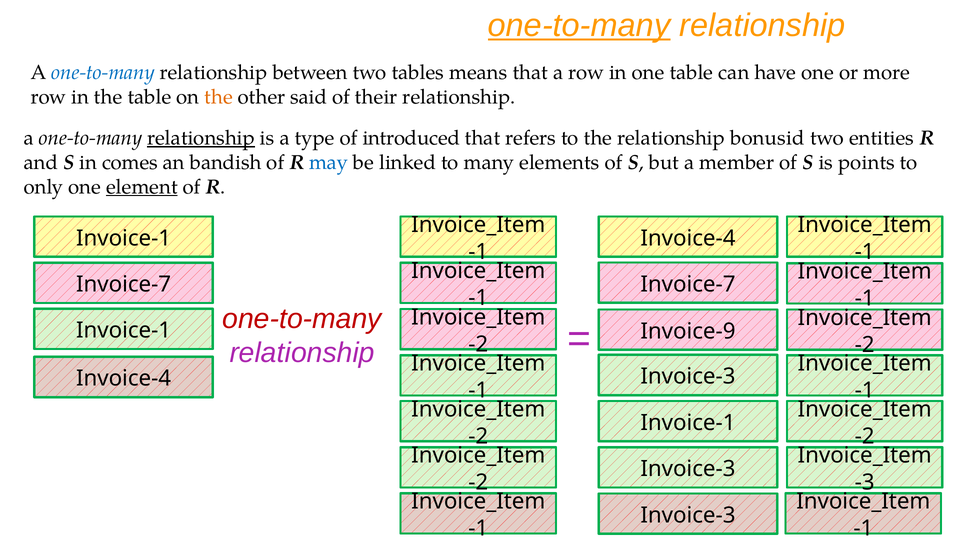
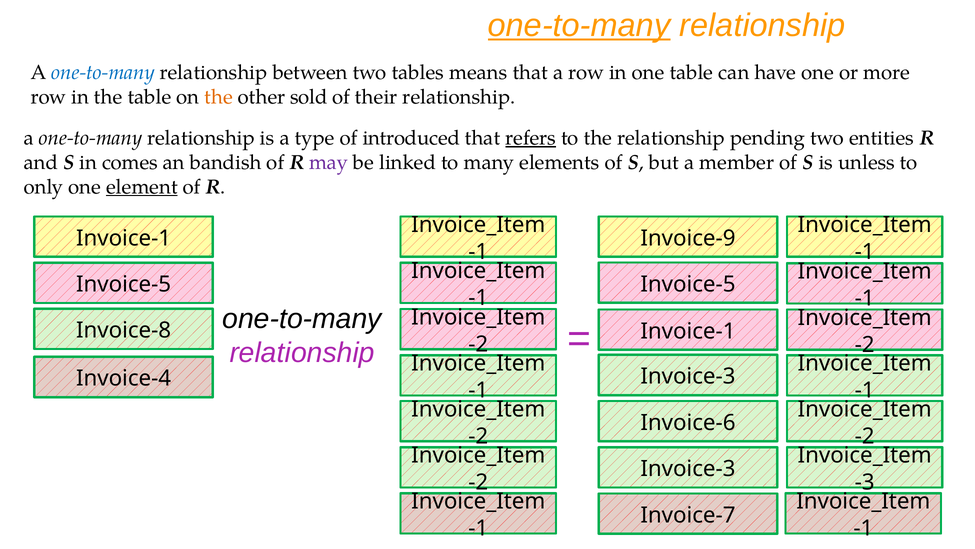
said: said -> sold (309, 97)
relationship underline: present -> none (201, 138)
refers underline: none -> present (531, 138)
bonusid: bonusid -> pending (768, 138)
may colour: blue -> purple (329, 162)
points: points -> unless (867, 162)
Invoice-4: Invoice-4 -> Invoice-9 (688, 238)
Invoice-7: Invoice-7 -> Invoice-5 (688, 284)
Invoice-7: Invoice-7 -> Invoice-5 (124, 284)
one-to-many colour: red -> black (302, 318)
Invoice-1: Invoice-1 -> Invoice-8 (124, 330)
Invoice-9: Invoice-9 -> Invoice-1 (688, 331)
Invoice-1: Invoice-1 -> Invoice-6 (688, 422)
Invoice-3: Invoice-3 -> Invoice-7 (688, 515)
